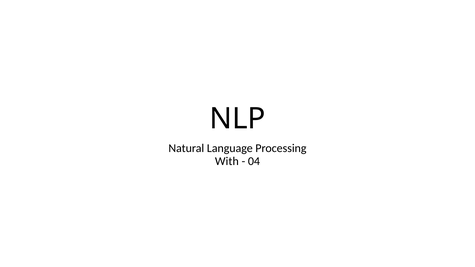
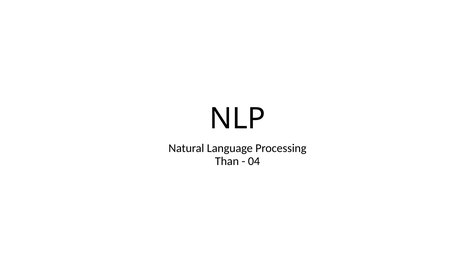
With: With -> Than (227, 161)
